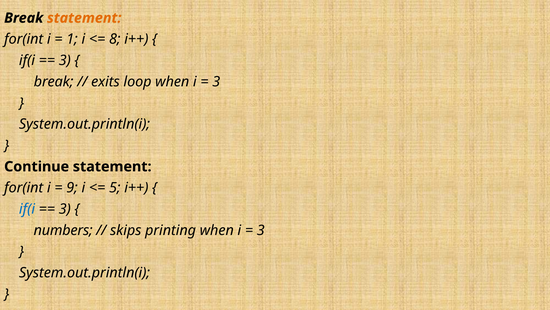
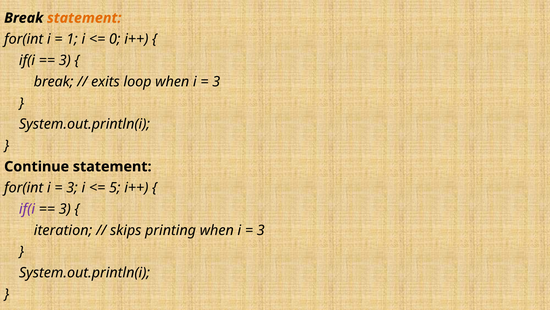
8: 8 -> 0 (115, 39)
9: 9 -> 3 (72, 188)
if(i colour: blue -> purple (27, 209)
numbers: numbers -> iteration (63, 230)
